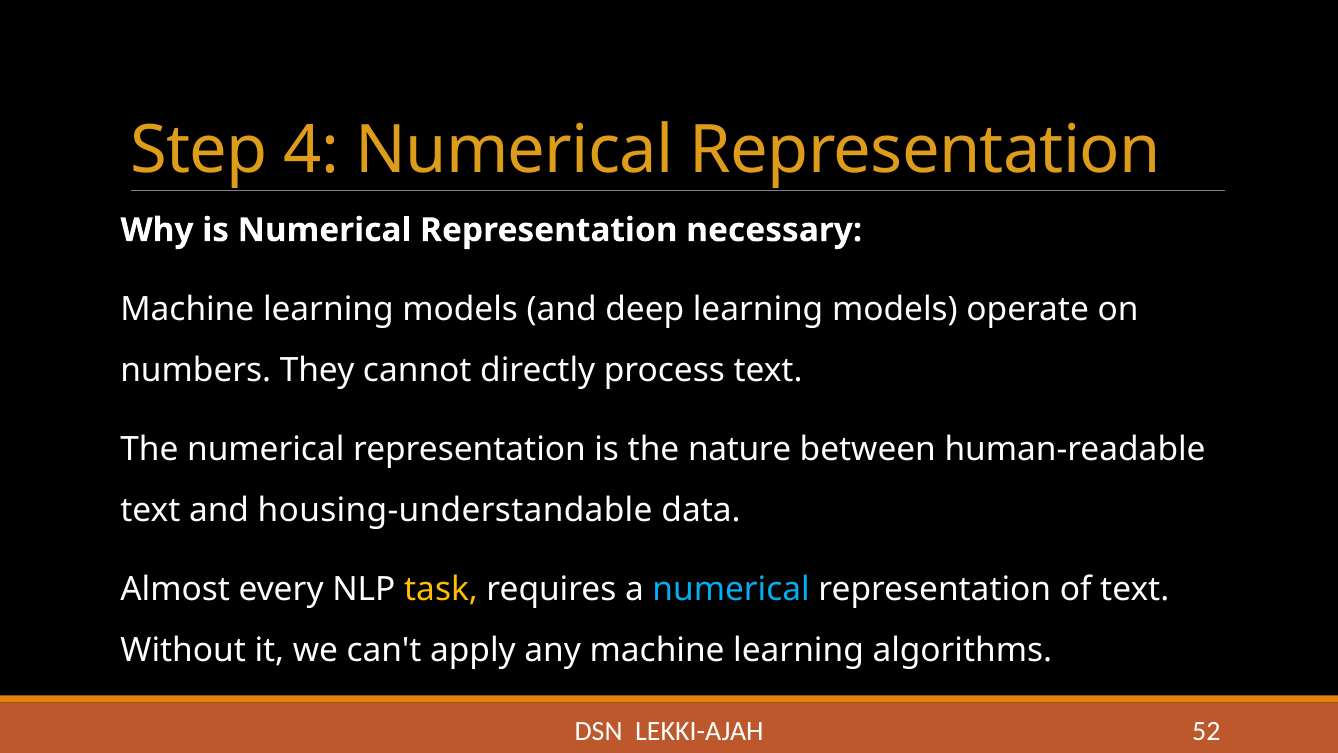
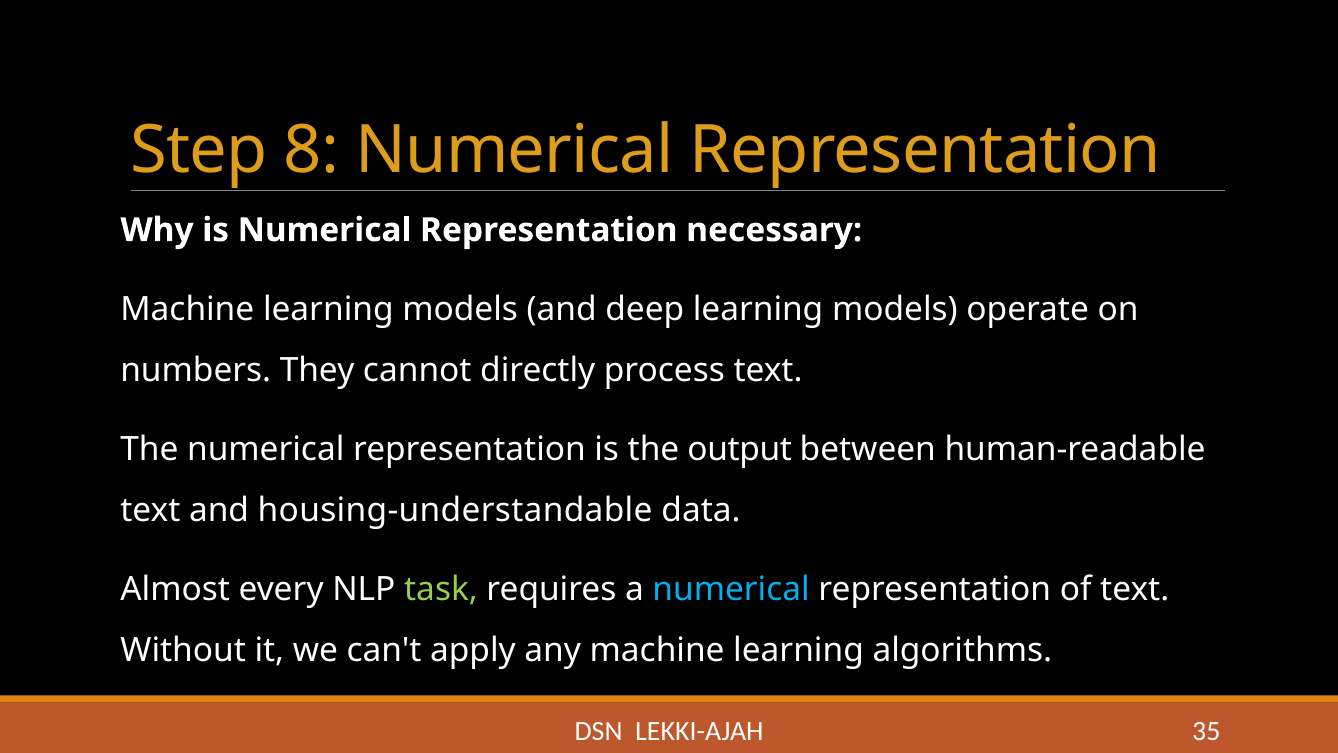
4: 4 -> 8 (312, 150)
nature: nature -> output (740, 450)
task colour: yellow -> light green (441, 590)
52: 52 -> 35 (1206, 731)
